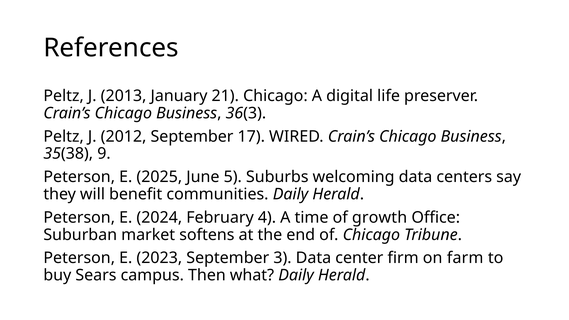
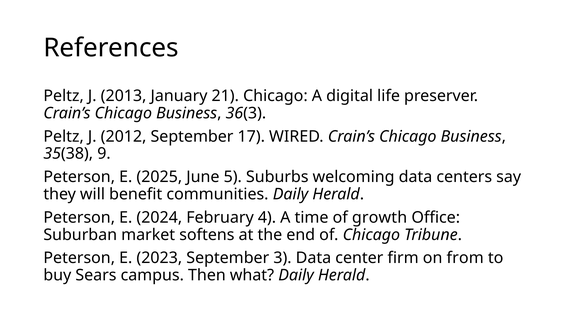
farm: farm -> from (465, 258)
